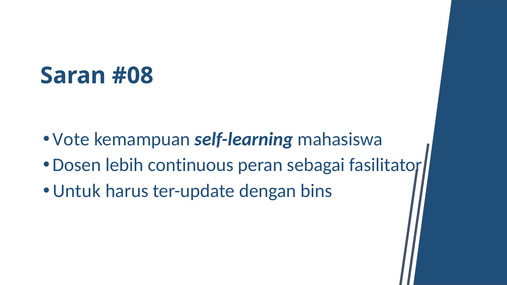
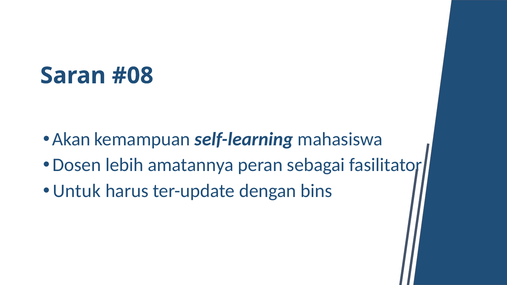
Vote: Vote -> Akan (71, 139)
continuous: continuous -> amatannya (191, 165)
